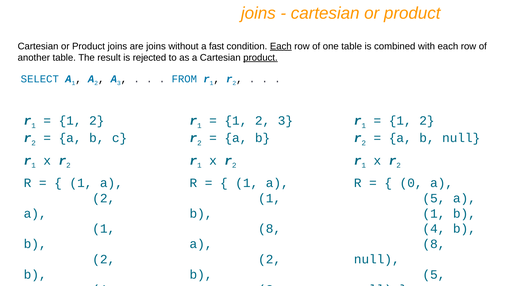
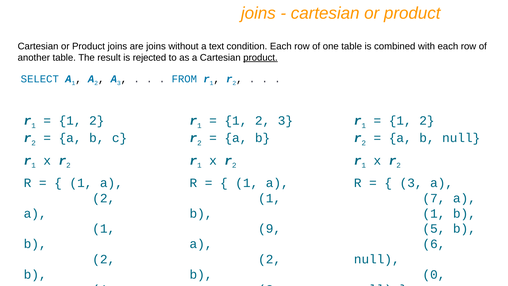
fast: fast -> text (217, 46)
Each underline: present -> none (281, 46)
0: 0 -> 3 (411, 183)
5: 5 -> 7 (434, 198)
8: 8 -> 9 (270, 229)
4: 4 -> 5 (434, 229)
8: 8 -> 6 (434, 244)
5: 5 -> 0 (434, 274)
